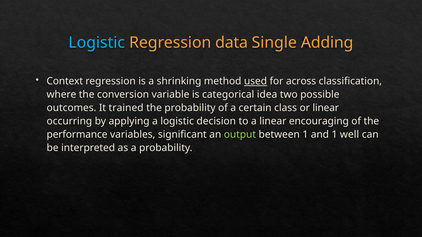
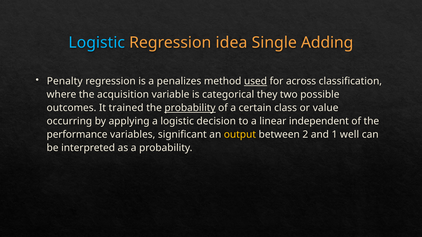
data: data -> idea (231, 43)
Context: Context -> Penalty (65, 81)
shrinking: shrinking -> penalizes (179, 81)
conversion: conversion -> acquisition (123, 95)
idea: idea -> they (267, 95)
probability underline: none -> present (190, 108)
or linear: linear -> value (326, 108)
encouraging: encouraging -> independent (319, 121)
output colour: light green -> yellow (240, 135)
between 1: 1 -> 2 (305, 135)
